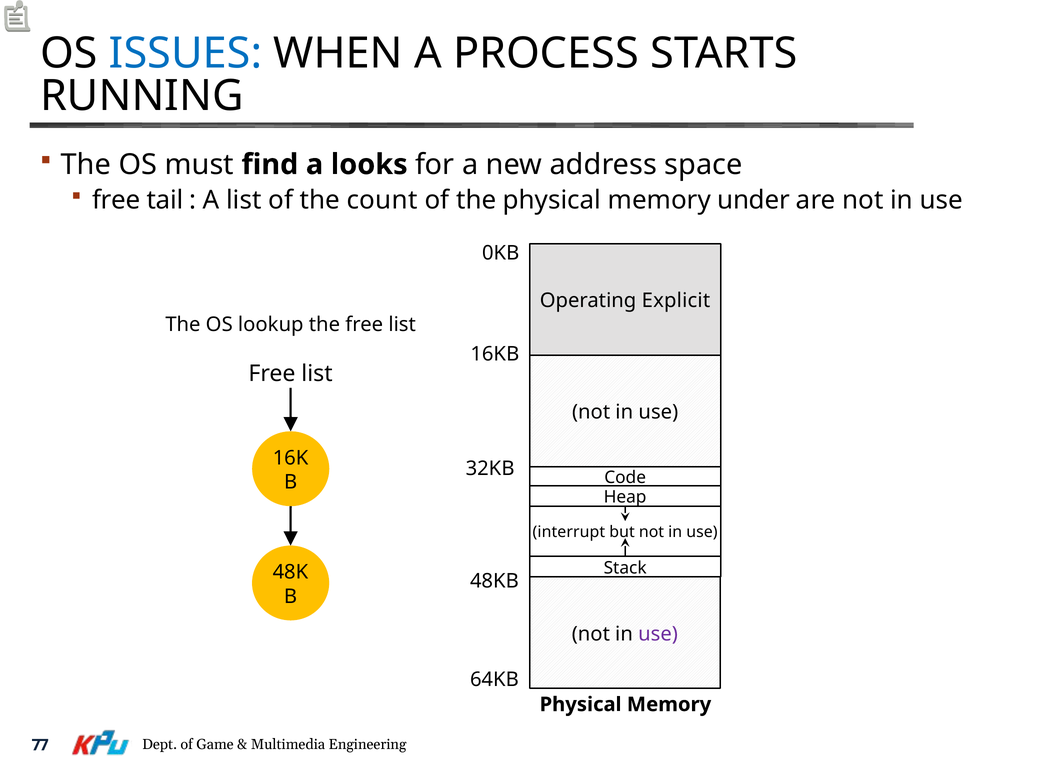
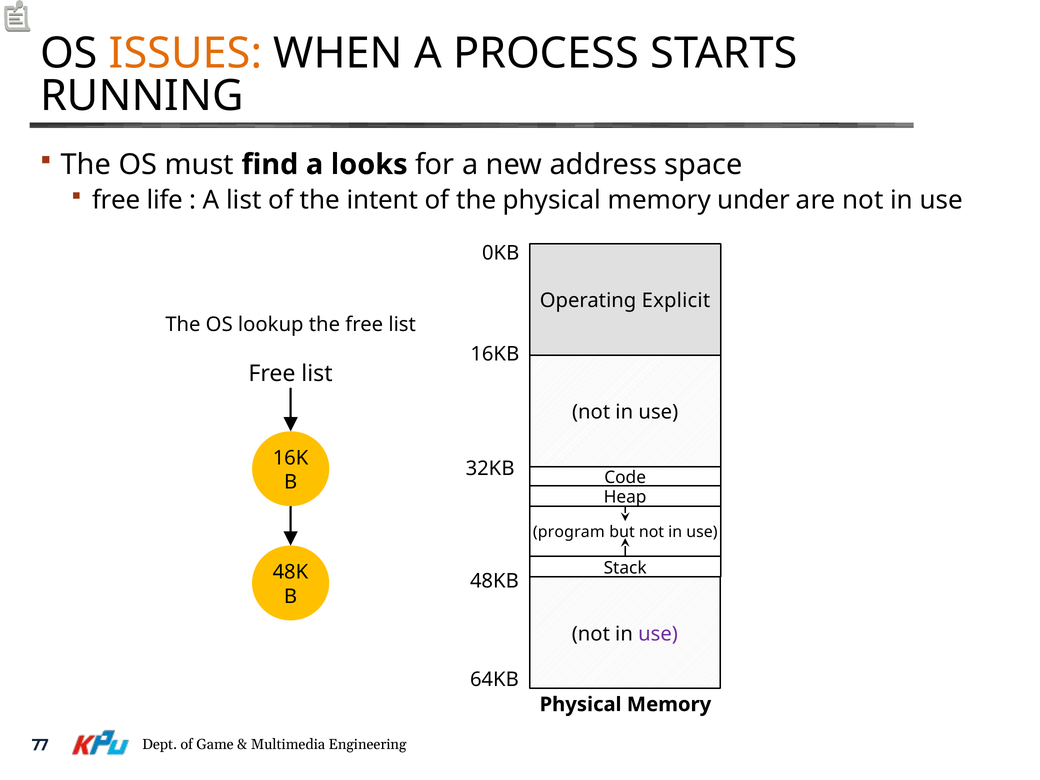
ISSUES colour: blue -> orange (186, 54)
tail: tail -> life (165, 200)
count: count -> intent (382, 200)
interrupt: interrupt -> program (569, 532)
